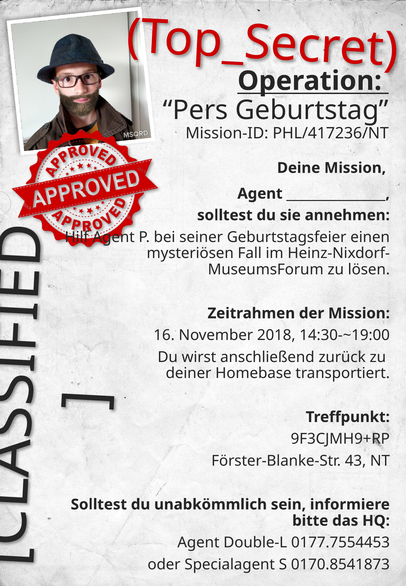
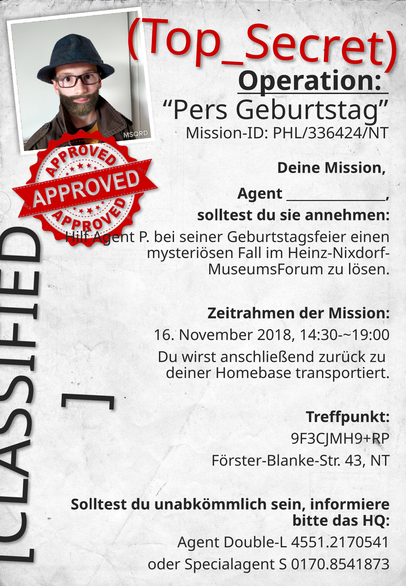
PHL/417236/NT: PHL/417236/NT -> PHL/336424/NT (331, 133)
0177.7554453: 0177.7554453 -> 4551.2170541 (341, 543)
